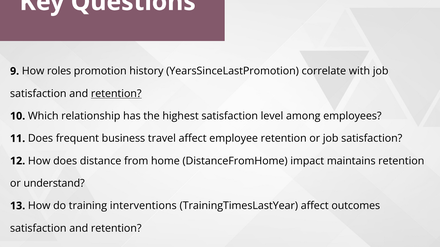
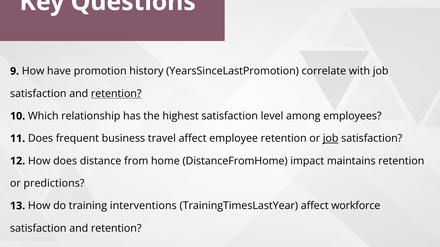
roles: roles -> have (59, 71)
job underline: none -> present (331, 139)
understand: understand -> predictions (54, 184)
outcomes: outcomes -> workforce (356, 206)
